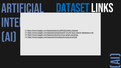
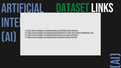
DATASET colour: blue -> green (73, 8)
